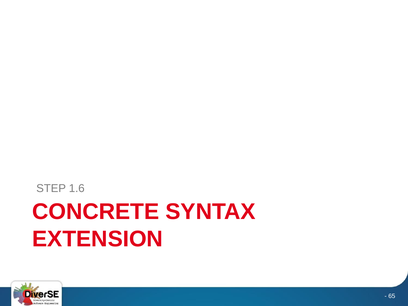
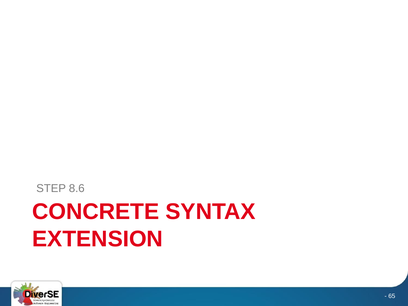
1.6: 1.6 -> 8.6 (77, 189)
